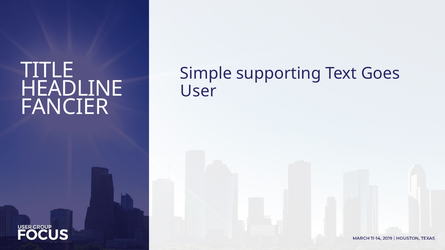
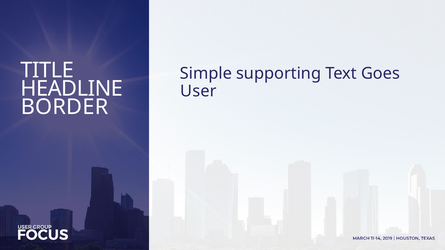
FANCIER: FANCIER -> BORDER (65, 107)
